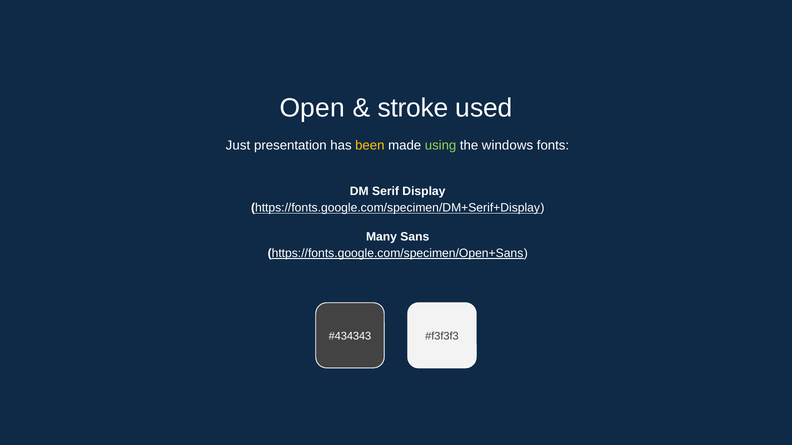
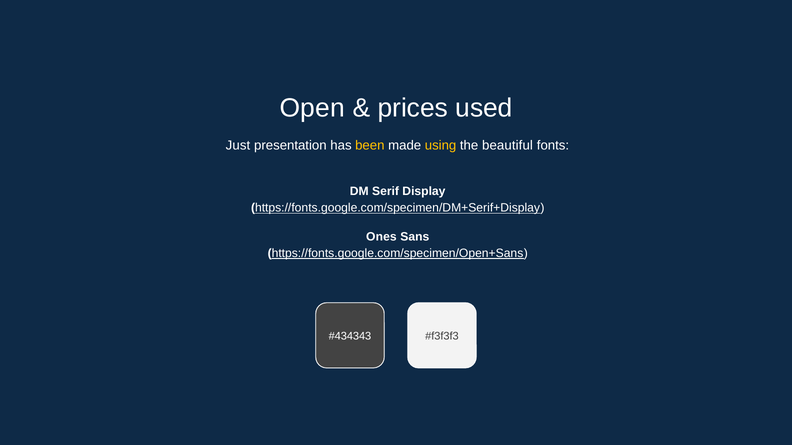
stroke: stroke -> prices (413, 108)
using colour: light green -> yellow (441, 145)
windows: windows -> beautiful (507, 145)
Many: Many -> Ones (381, 237)
